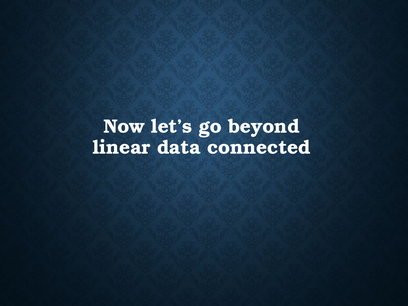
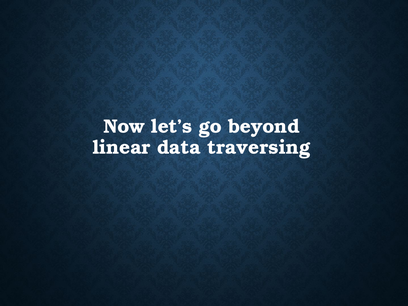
connected: connected -> traversing (259, 147)
